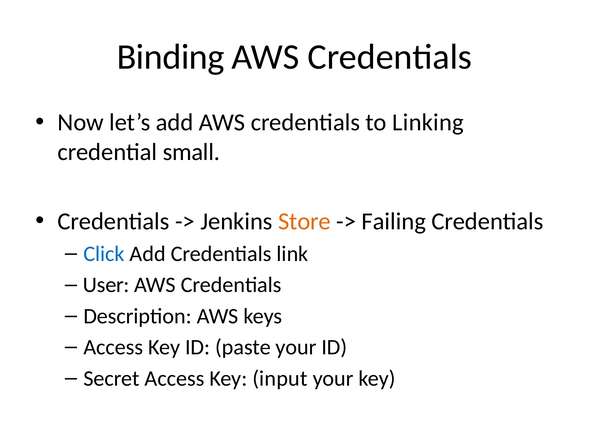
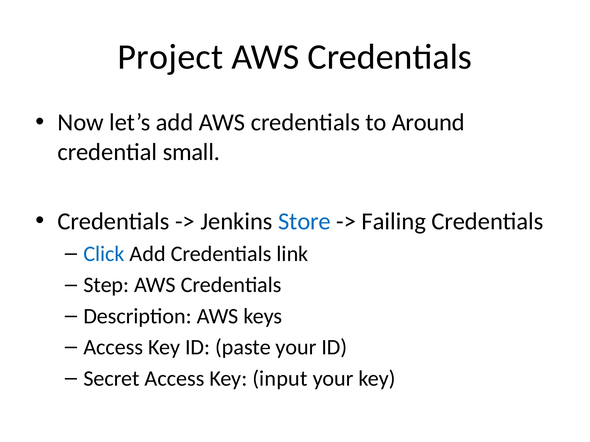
Binding: Binding -> Project (170, 57)
Linking: Linking -> Around (428, 123)
Store colour: orange -> blue (304, 222)
User: User -> Step (106, 285)
